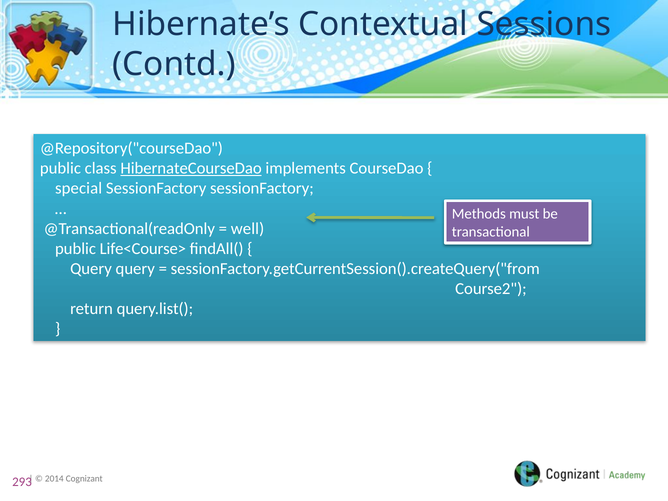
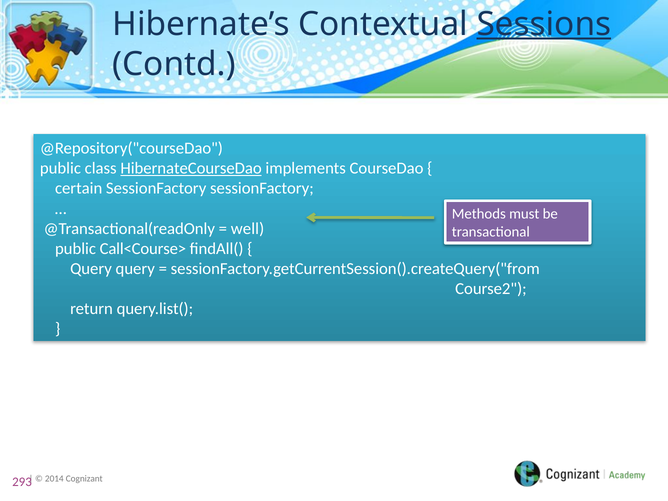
Sessions underline: none -> present (544, 24)
special: special -> certain (79, 188)
Life<Course>: Life<Course> -> Call<Course> (143, 249)
